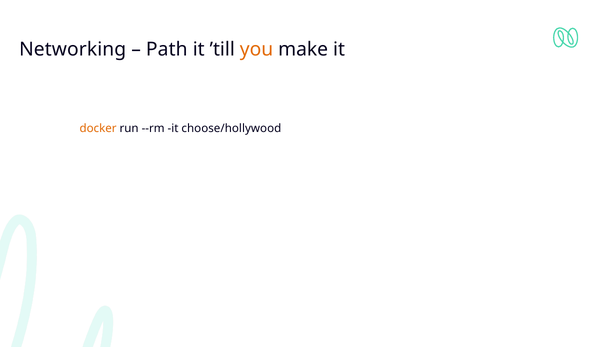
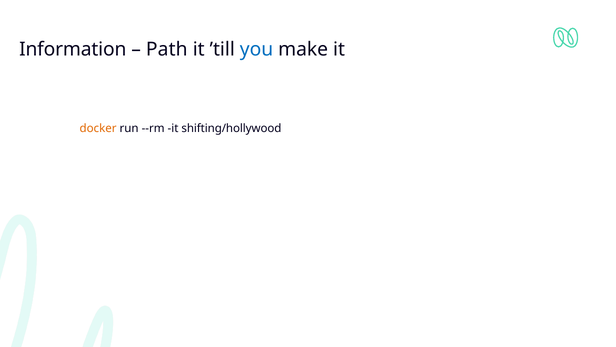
Networking: Networking -> Information (73, 49)
you colour: orange -> blue (256, 49)
choose/hollywood: choose/hollywood -> shifting/hollywood (231, 128)
